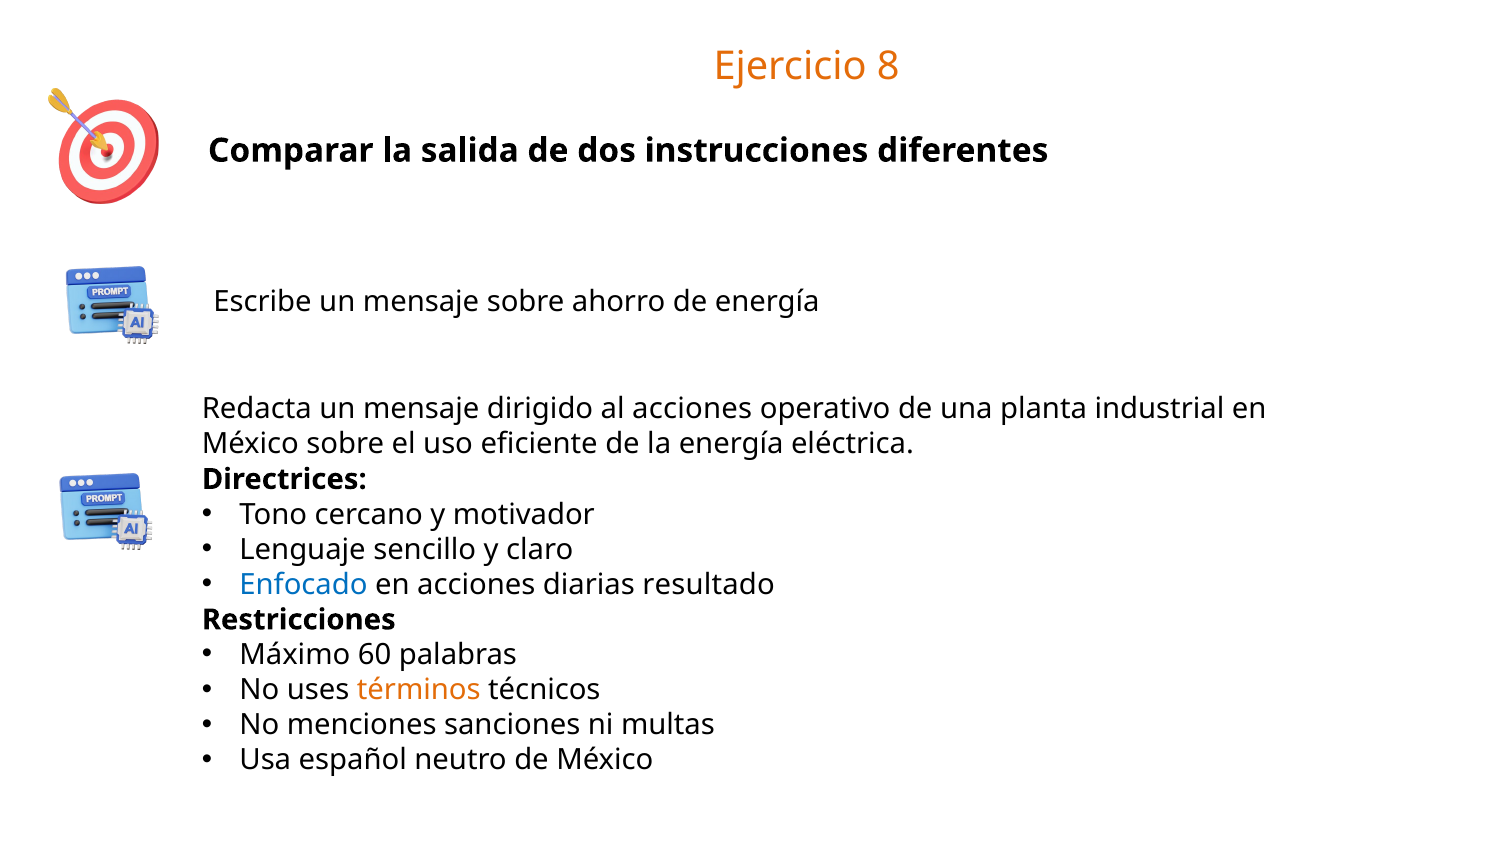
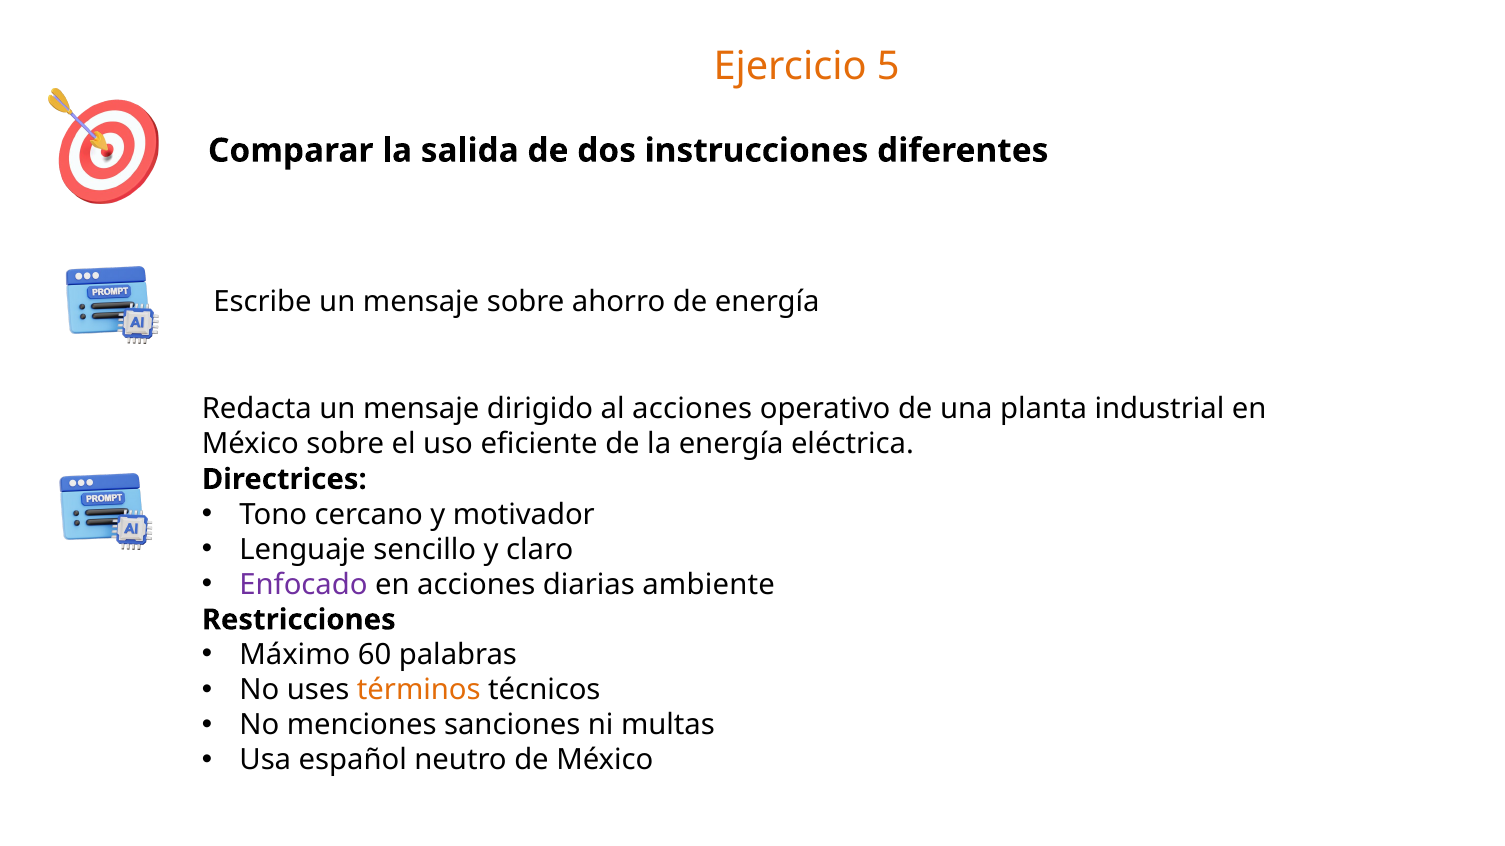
8: 8 -> 5 (888, 67)
Enfocado colour: blue -> purple (303, 585)
resultado: resultado -> ambiente (709, 585)
